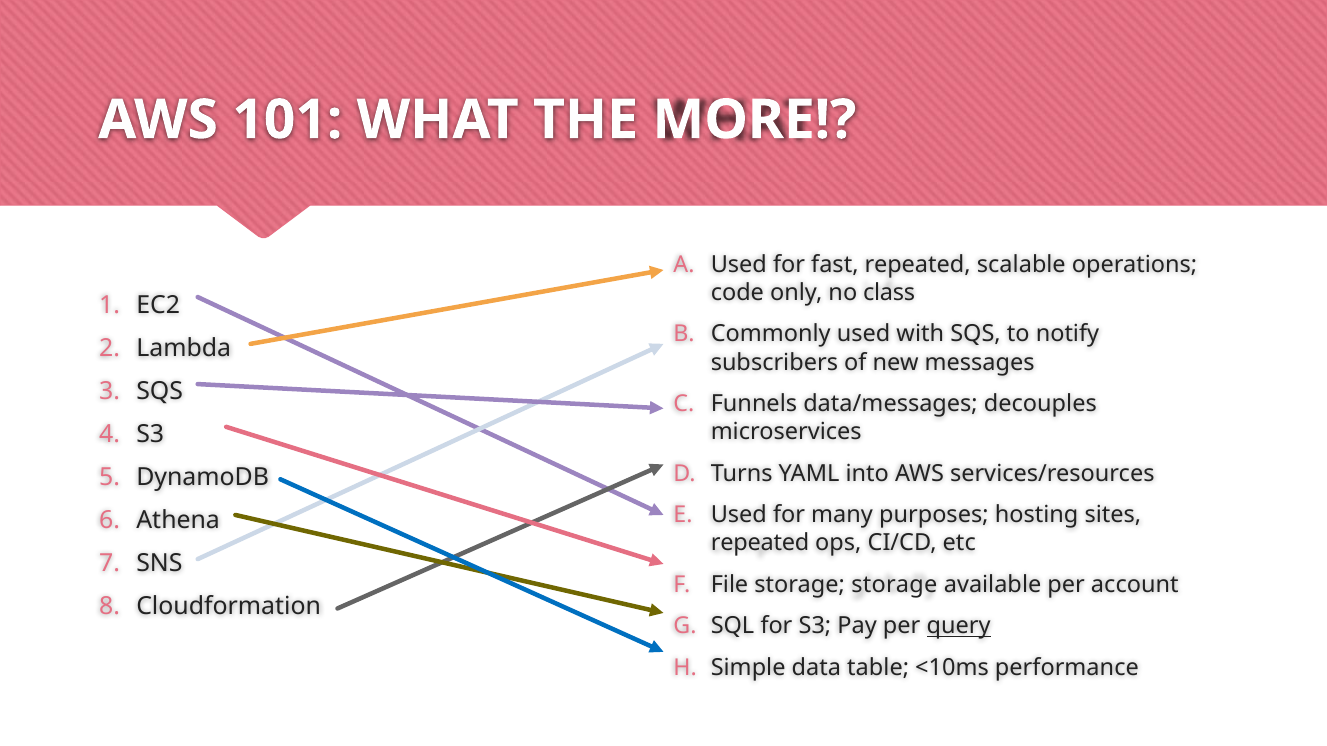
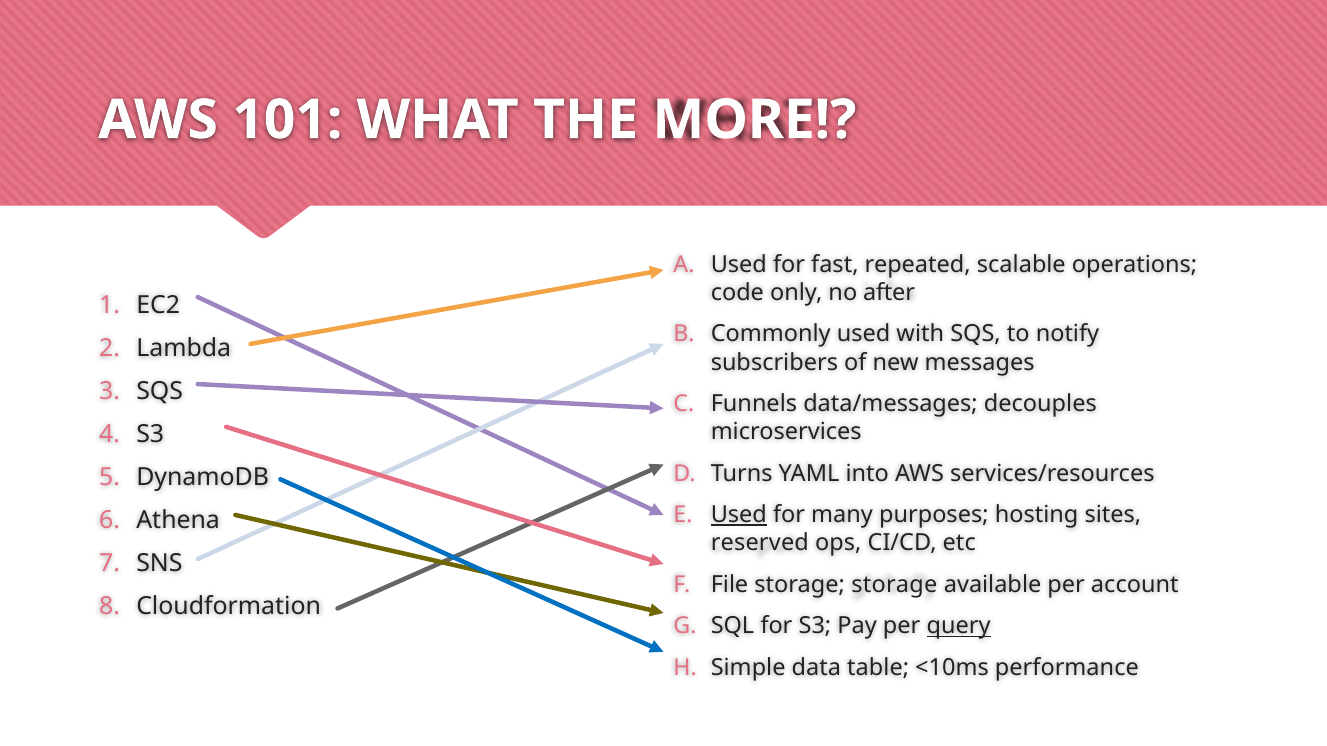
class: class -> after (889, 293)
Used underline: none -> present (739, 515)
repeated: repeated -> reserved (760, 544)
